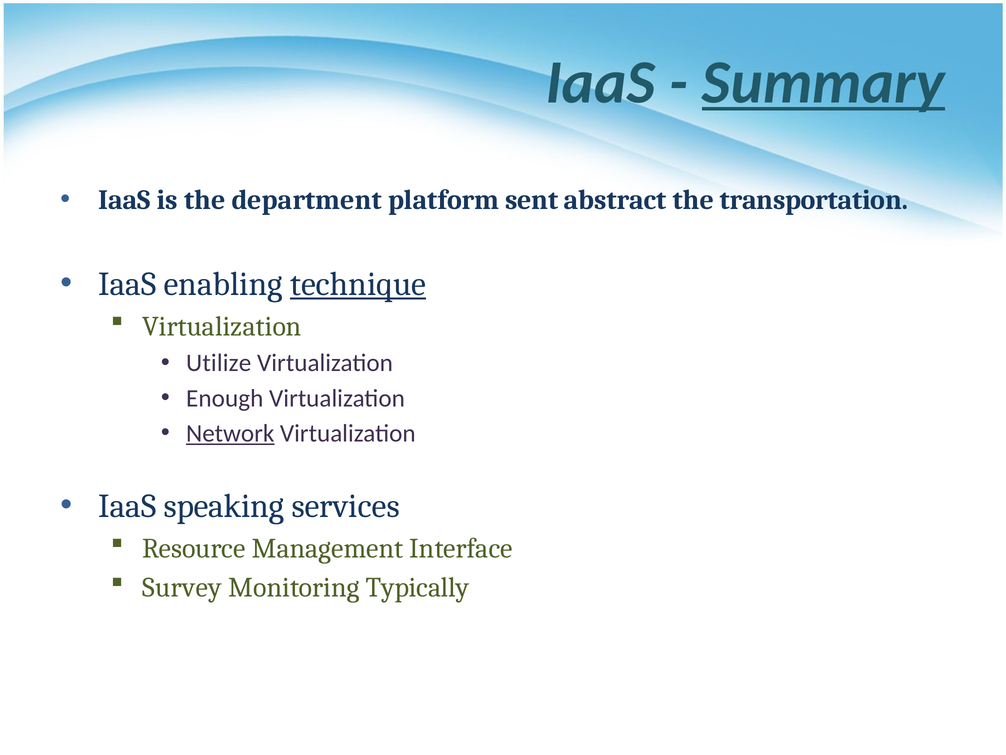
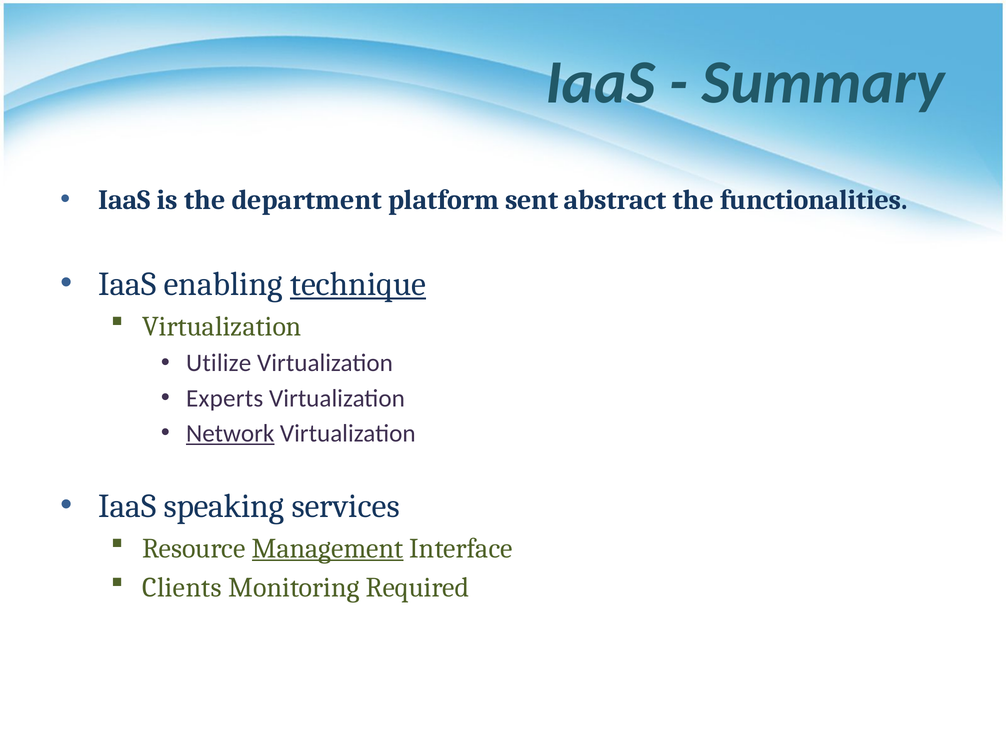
Summary underline: present -> none (823, 82)
transportation: transportation -> functionalities (814, 200)
Enough: Enough -> Experts (225, 398)
Management underline: none -> present (328, 548)
Survey: Survey -> Clients (182, 587)
Typically: Typically -> Required (418, 587)
